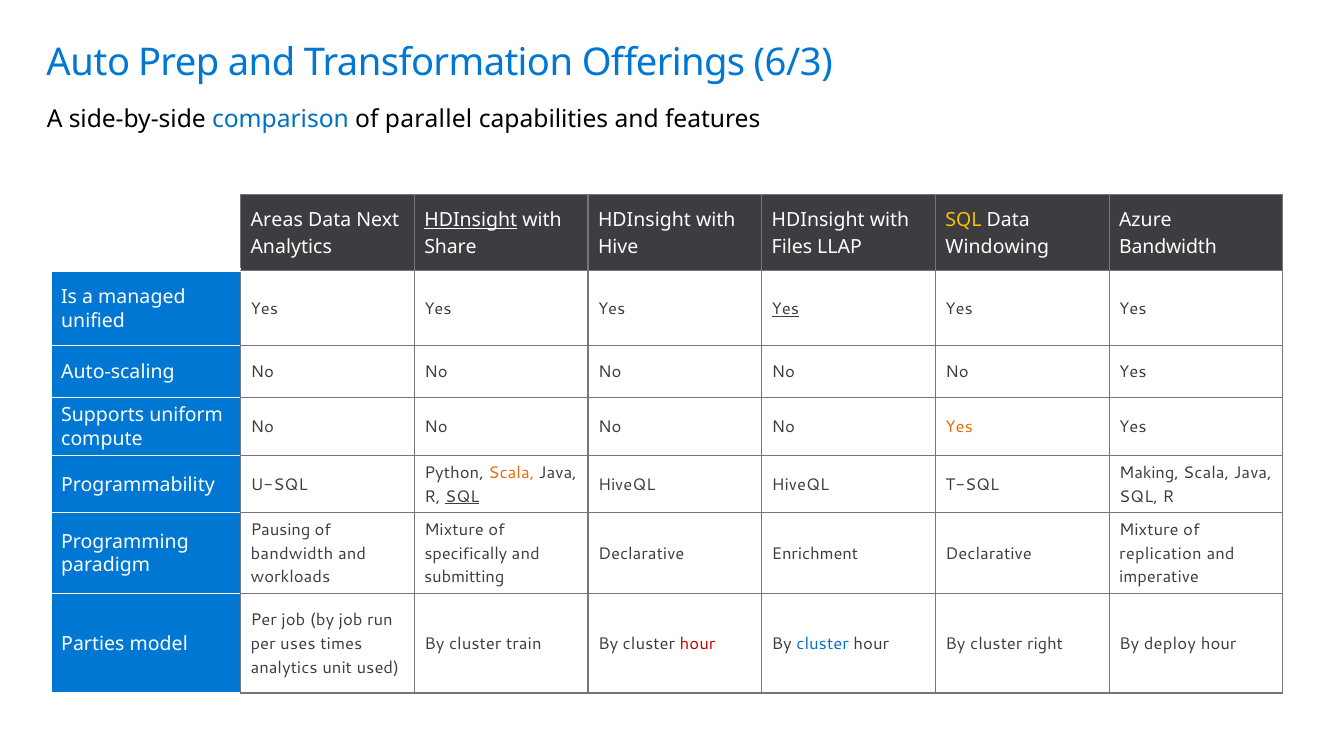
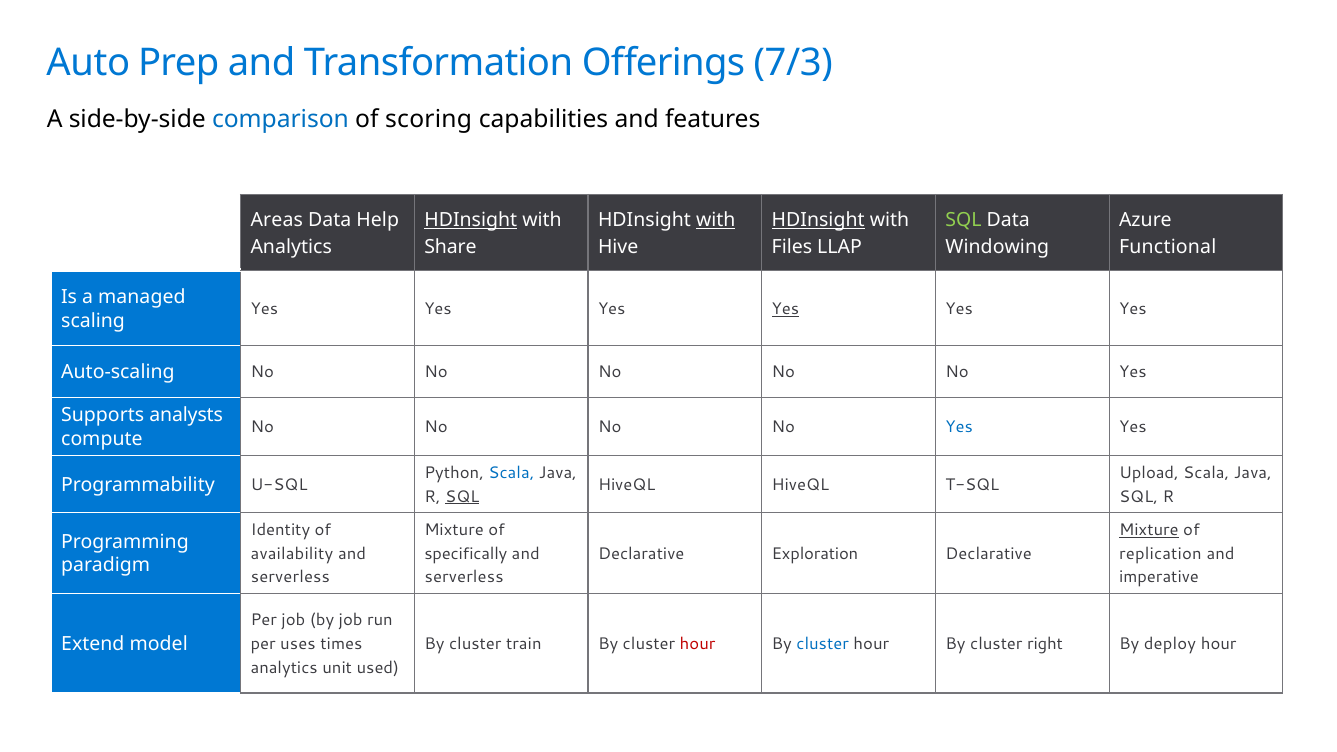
6/3: 6/3 -> 7/3 (793, 63)
parallel: parallel -> scoring (429, 120)
Next: Next -> Help (378, 220)
with underline: none -> present (716, 220)
HDInsight underline: none -> present (818, 220)
SQL colour: yellow -> light green (963, 220)
Bandwidth: Bandwidth -> Functional (1168, 247)
unified: unified -> scaling (93, 321)
uniform: uniform -> analysts (186, 415)
Yes colour: orange -> blue (959, 427)
Scala colour: orange -> blue (511, 473)
Making: Making -> Upload (1149, 473)
Pausing: Pausing -> Identity (280, 530)
Mixture underline: none -> present (1149, 530)
bandwidth: bandwidth -> availability (292, 554)
Enrichment: Enrichment -> Exploration (815, 554)
workloads: workloads -> serverless (290, 577)
submitting: submitting -> serverless (464, 577)
Parties: Parties -> Extend (93, 644)
